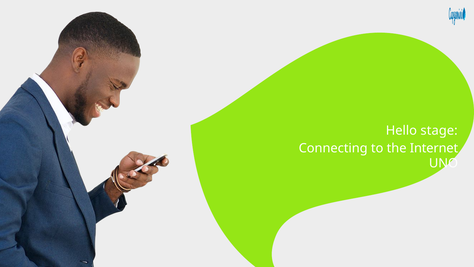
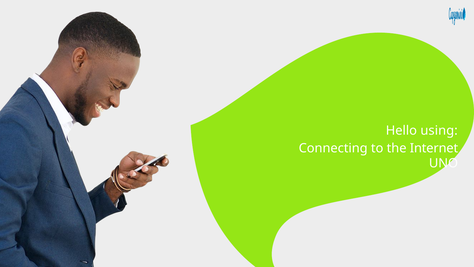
stage: stage -> using (439, 130)
